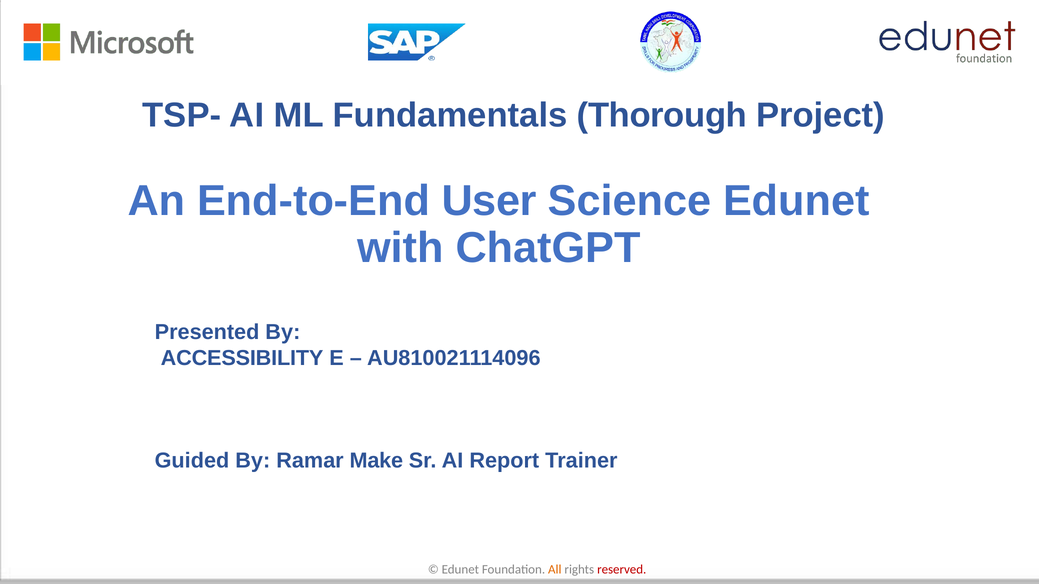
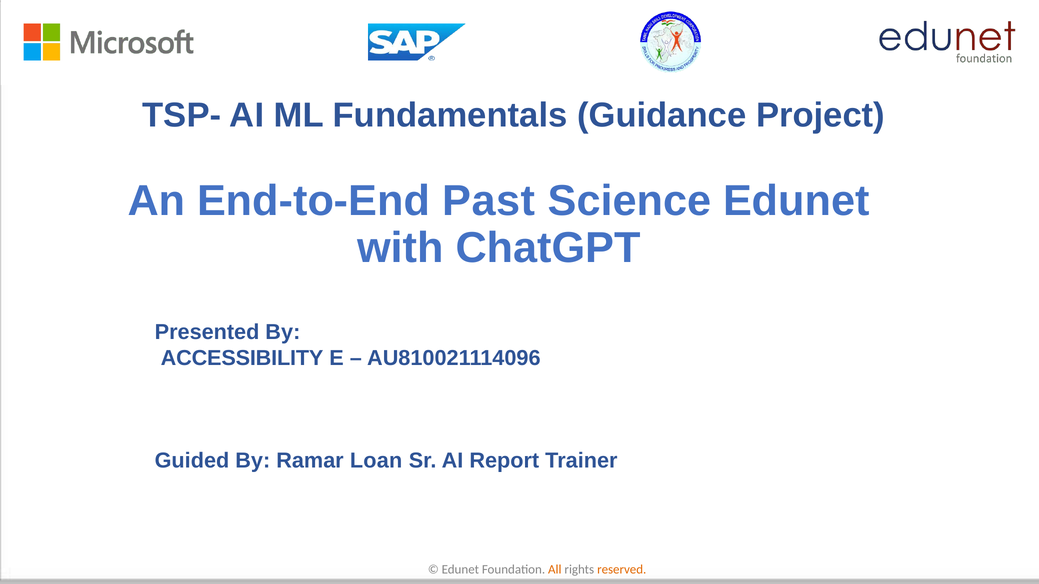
Thorough: Thorough -> Guidance (662, 115)
User: User -> Past (489, 201)
Make: Make -> Loan (376, 461)
reserved colour: red -> orange (622, 570)
